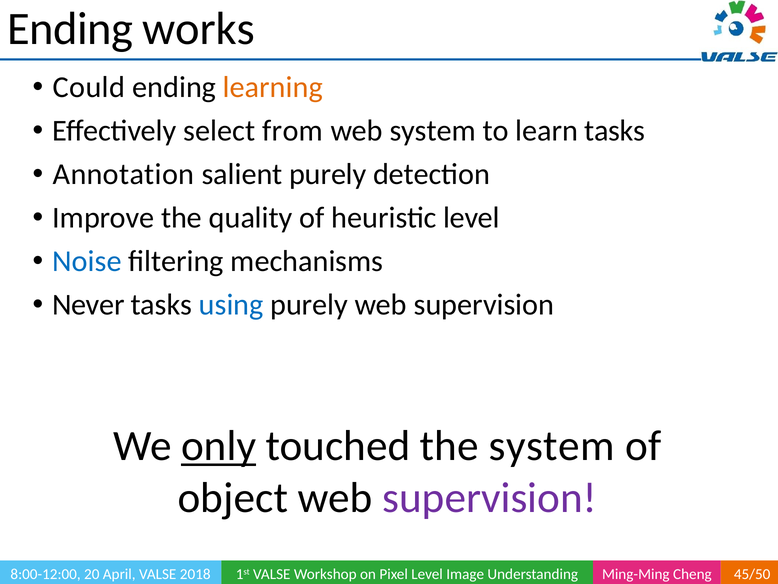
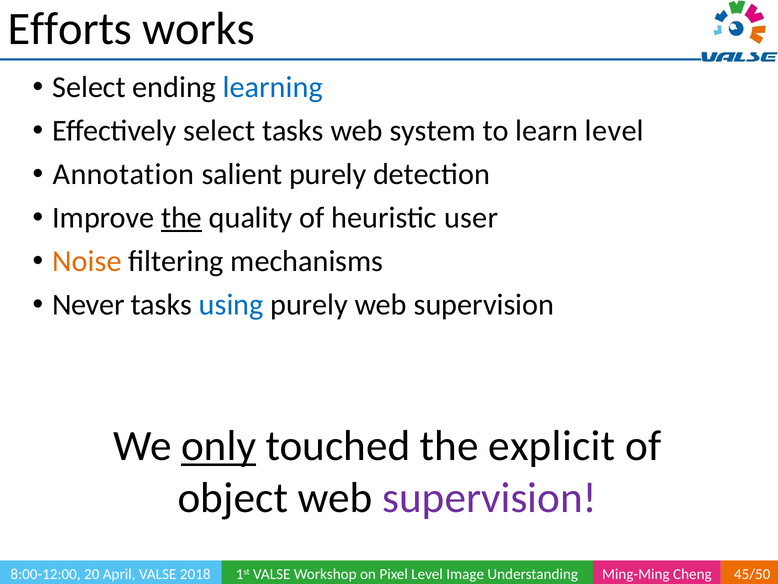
Ending: Ending -> Efforts (70, 29)
Could: Could -> Select (89, 87)
learning colour: orange -> blue (273, 87)
select from: from -> tasks (293, 131)
learn tasks: tasks -> level (614, 131)
the underline: none -> present (182, 218)
heuristic level: level -> user (471, 218)
Noise colour: blue -> orange (87, 261)
the system: system -> explicit (552, 446)
